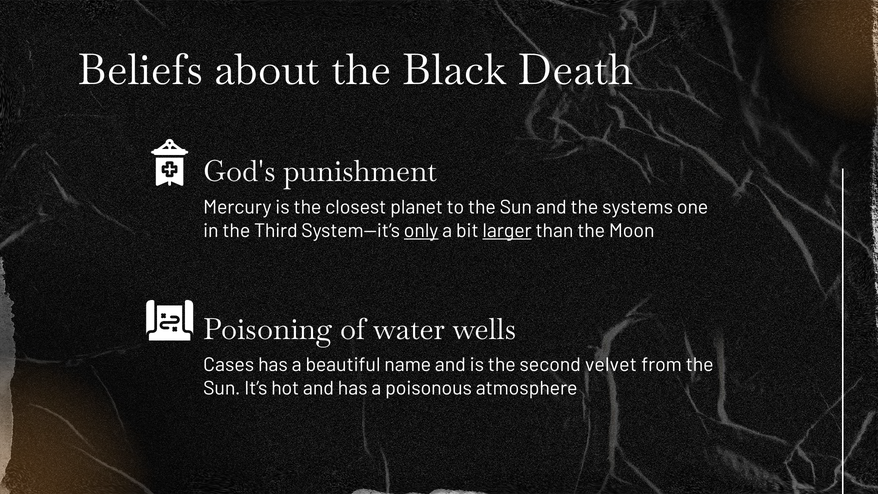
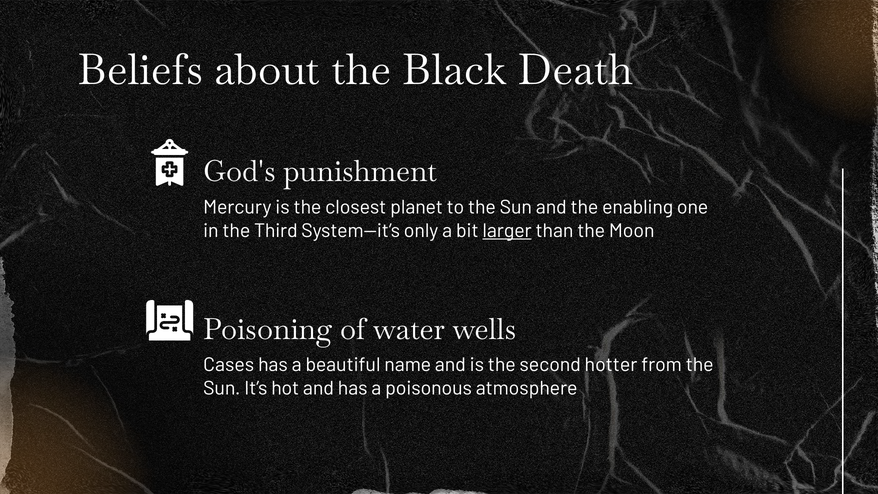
systems: systems -> enabling (638, 207)
only underline: present -> none (421, 231)
velvet: velvet -> hotter (611, 365)
